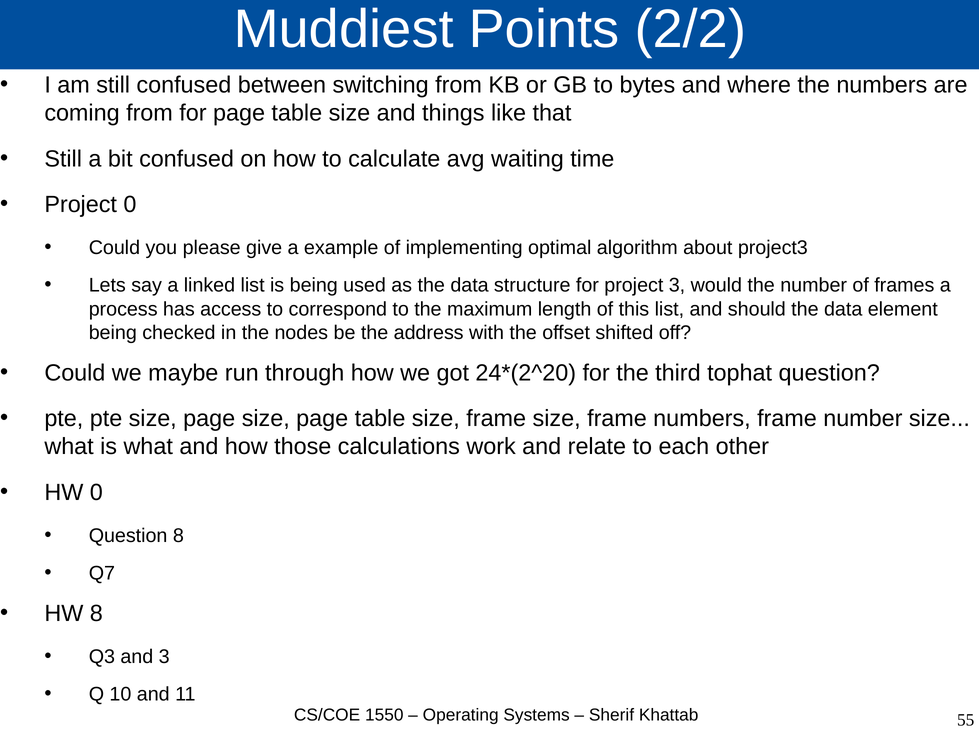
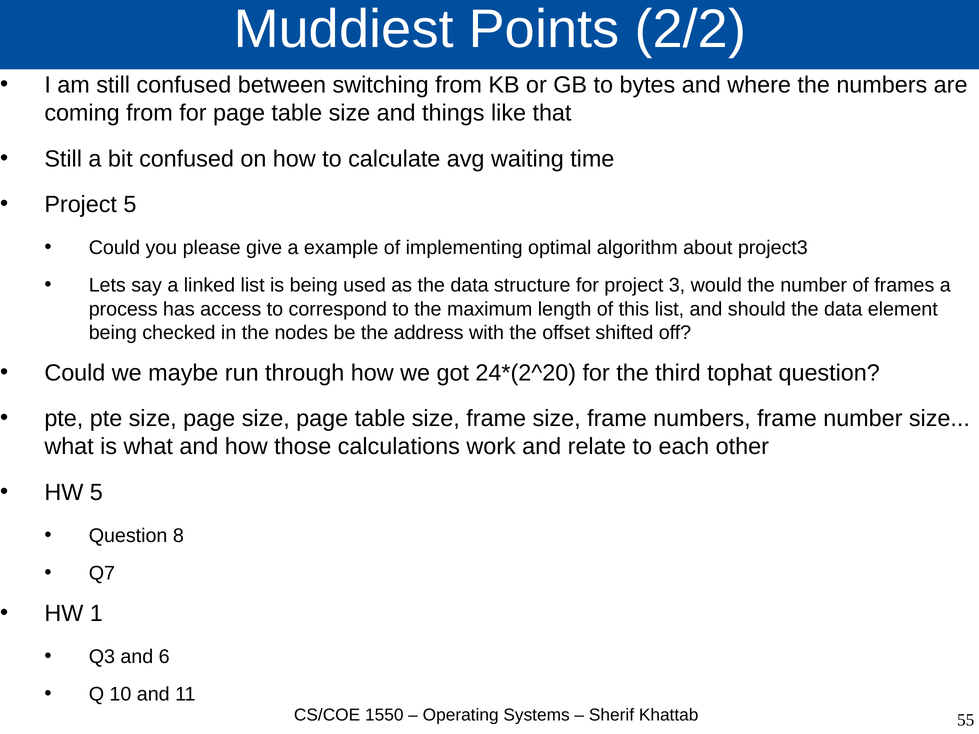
Project 0: 0 -> 5 (130, 205)
HW 0: 0 -> 5 (96, 492)
HW 8: 8 -> 1 (96, 614)
and 3: 3 -> 6 (164, 657)
